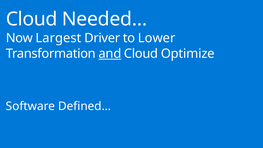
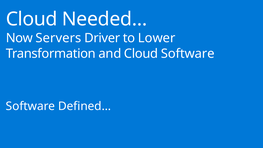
Largest: Largest -> Servers (58, 38)
and underline: present -> none (110, 54)
Cloud Optimize: Optimize -> Software (188, 54)
